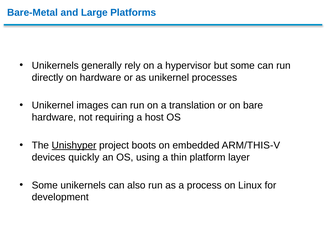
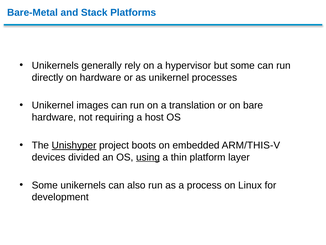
Large: Large -> Stack (94, 12)
quickly: quickly -> divided (84, 157)
using underline: none -> present (148, 157)
